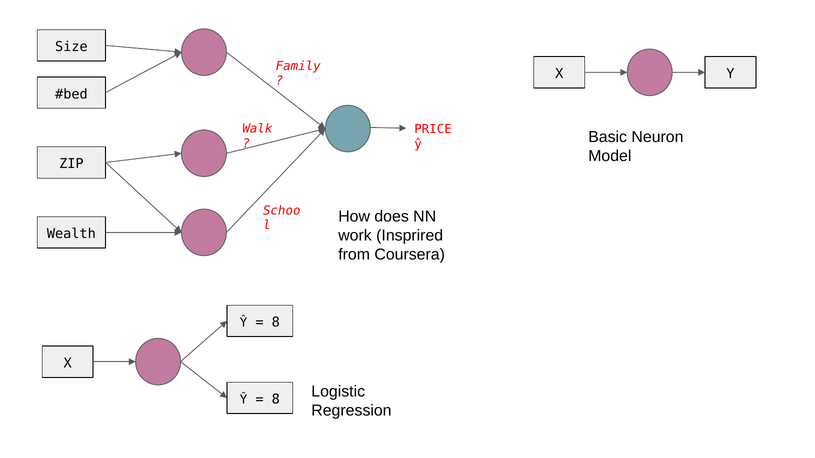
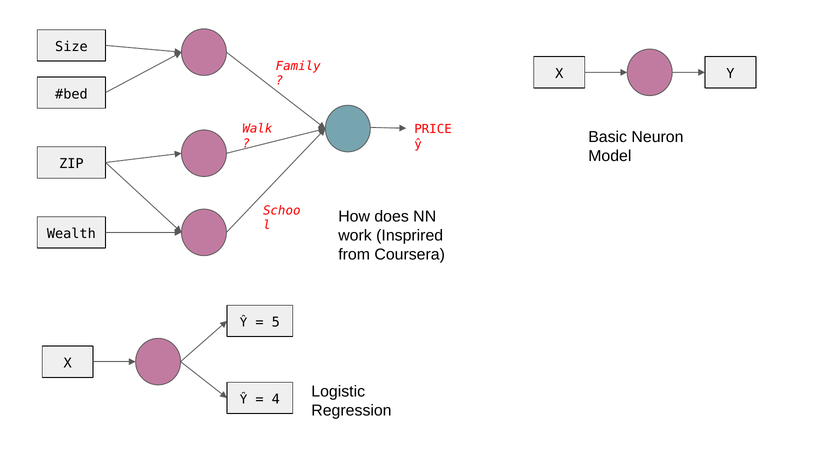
8: 8 -> 5 (276, 323)
8: 8 -> 4 (276, 400)
